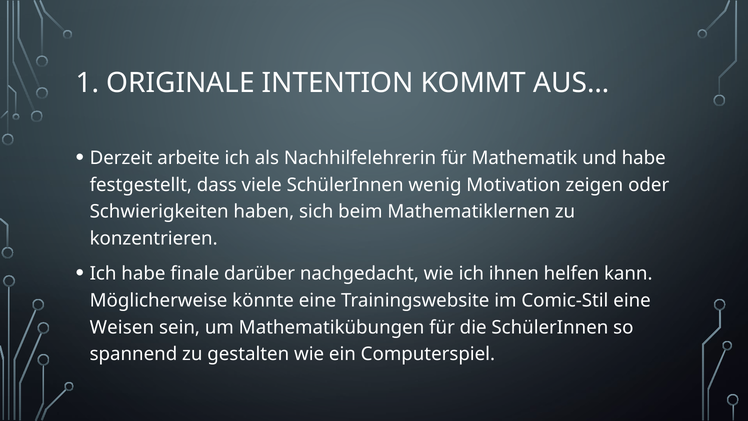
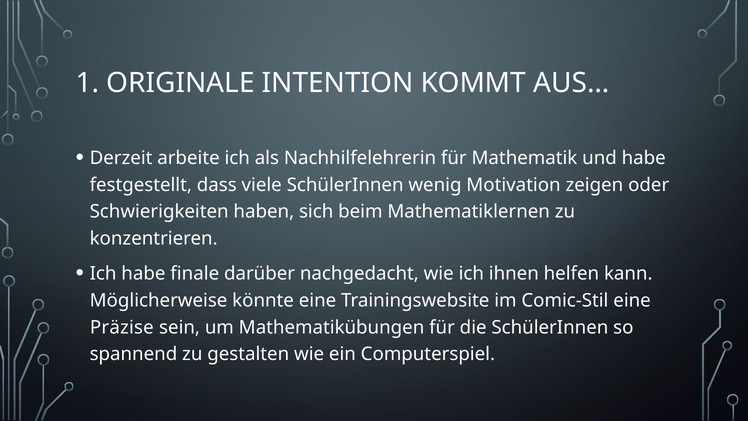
Weisen: Weisen -> Präzise (122, 327)
